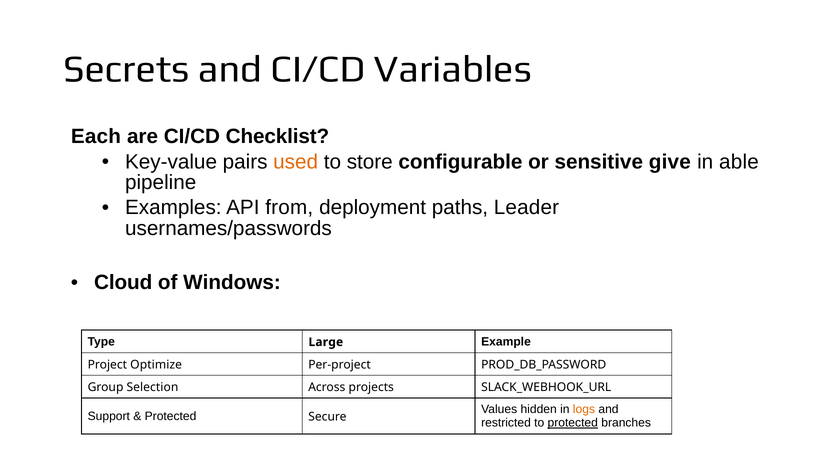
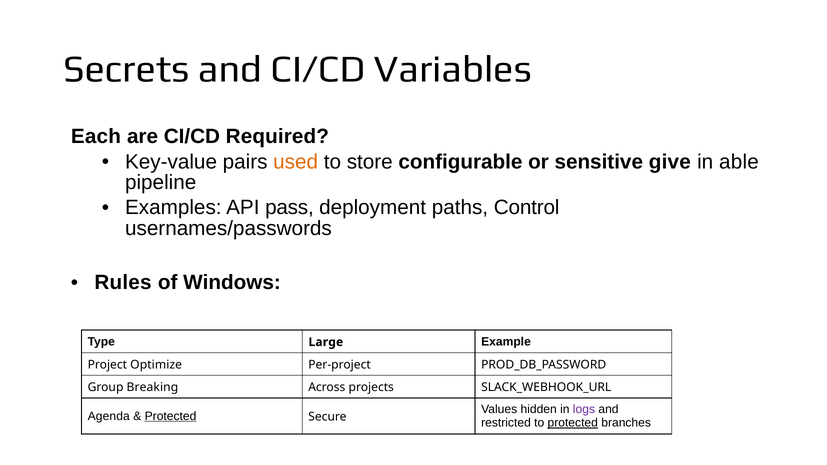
Checklist: Checklist -> Required (277, 137)
from: from -> pass (289, 208)
Leader: Leader -> Control (527, 208)
Cloud: Cloud -> Rules (123, 283)
Selection: Selection -> Breaking (152, 388)
logs colour: orange -> purple (584, 410)
Support: Support -> Agenda (109, 416)
Protected underline: none -> present (171, 416)
